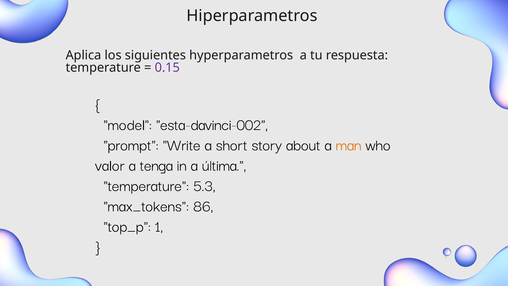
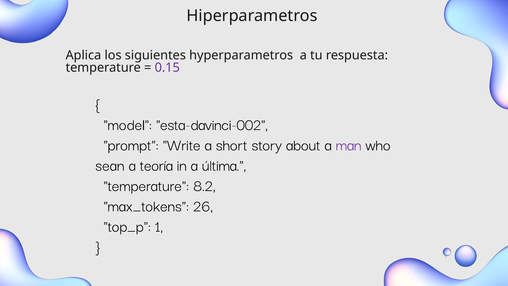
man colour: orange -> purple (349, 145)
valor: valor -> sean (110, 165)
tenga: tenga -> teoría (156, 165)
5.3: 5.3 -> 8.2 (204, 185)
86: 86 -> 26 (203, 206)
